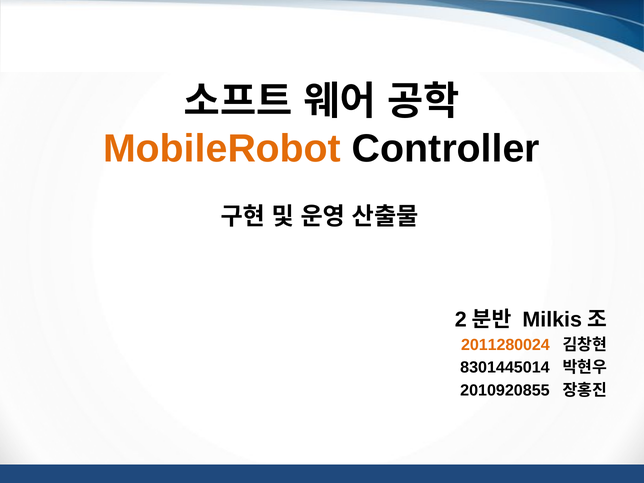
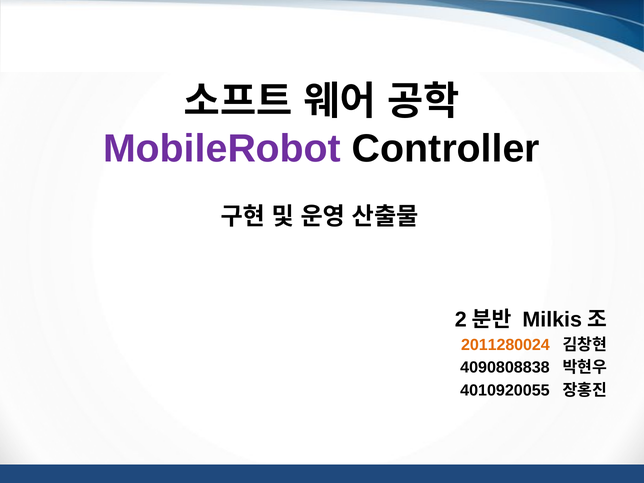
MobileRobot colour: orange -> purple (222, 149)
8301445014: 8301445014 -> 4090808838 (505, 368)
2010920855: 2010920855 -> 4010920055 (505, 390)
